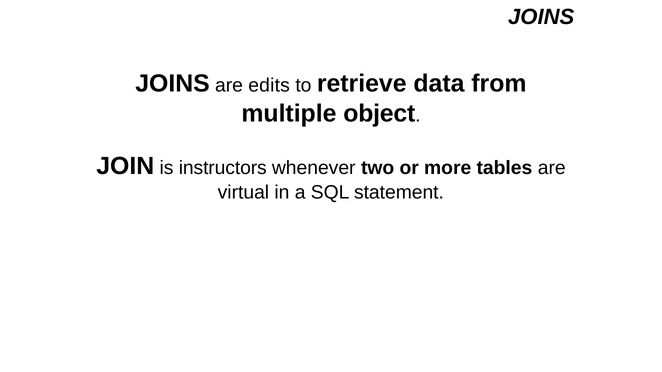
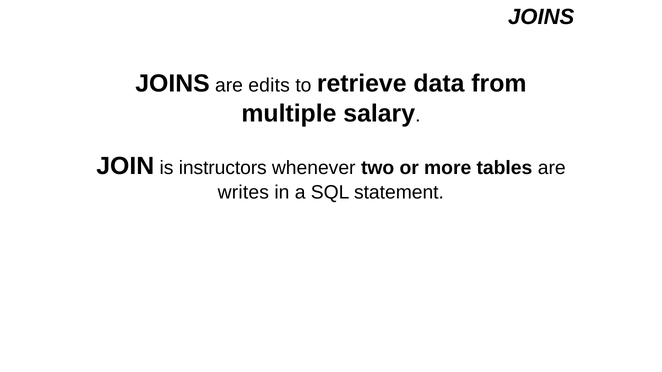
object: object -> salary (379, 113)
virtual: virtual -> writes (243, 193)
